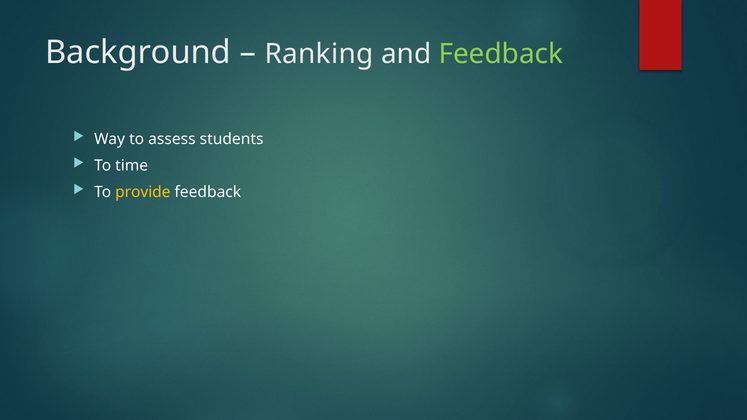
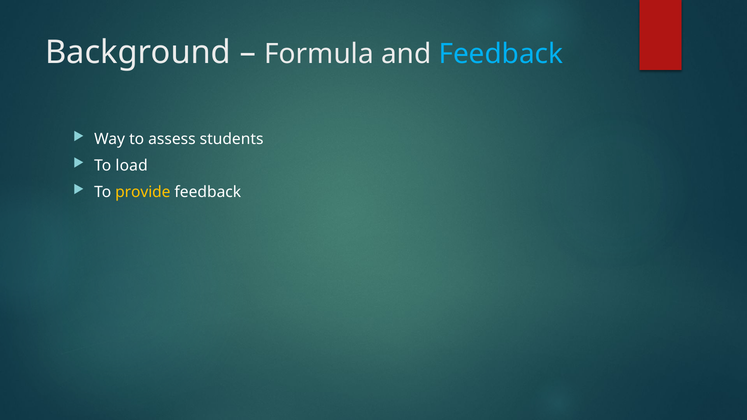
Ranking: Ranking -> Formula (319, 54)
Feedback colour: light green -> light blue (501, 54)
time: time -> load (132, 165)
